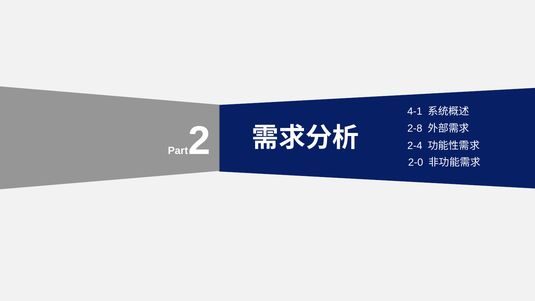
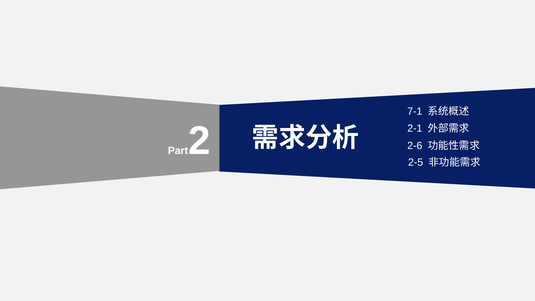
4-1: 4-1 -> 7-1 (415, 111)
2-8: 2-8 -> 2-1 (415, 128)
2-4: 2-4 -> 2-6 (415, 146)
2-0: 2-0 -> 2-5 (416, 162)
